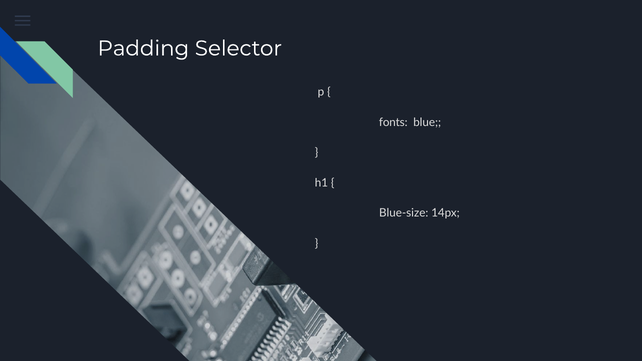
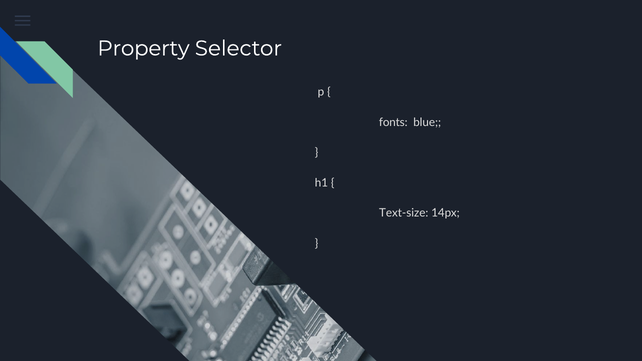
Padding: Padding -> Property (143, 48)
Blue-size: Blue-size -> Text-size (404, 213)
